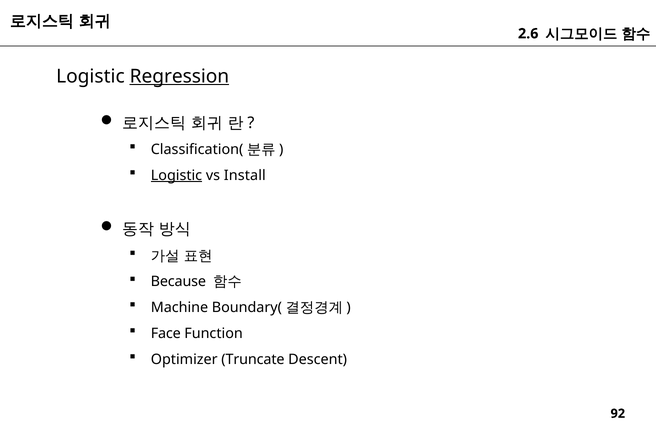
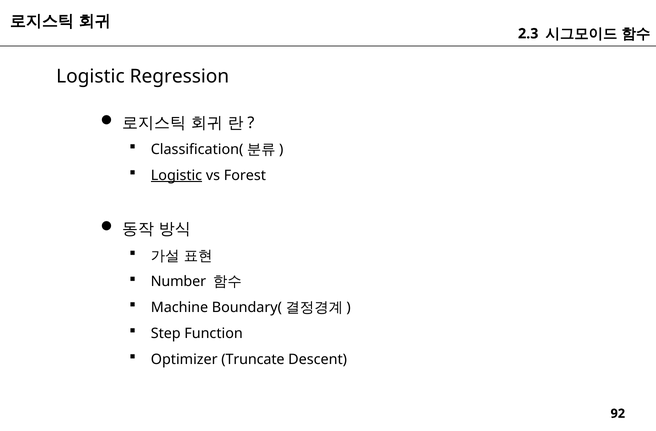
2.6: 2.6 -> 2.3 (528, 34)
Regression underline: present -> none (179, 76)
Install: Install -> Forest (245, 175)
Because: Because -> Number (178, 282)
Face: Face -> Step (166, 333)
